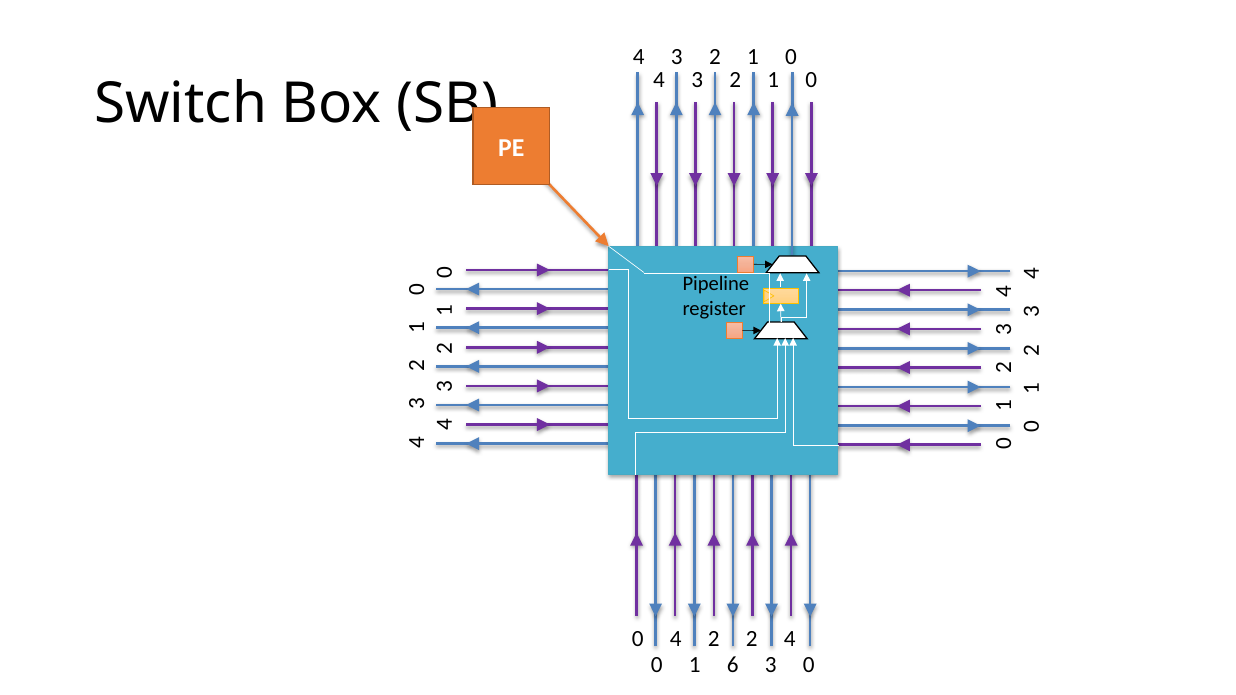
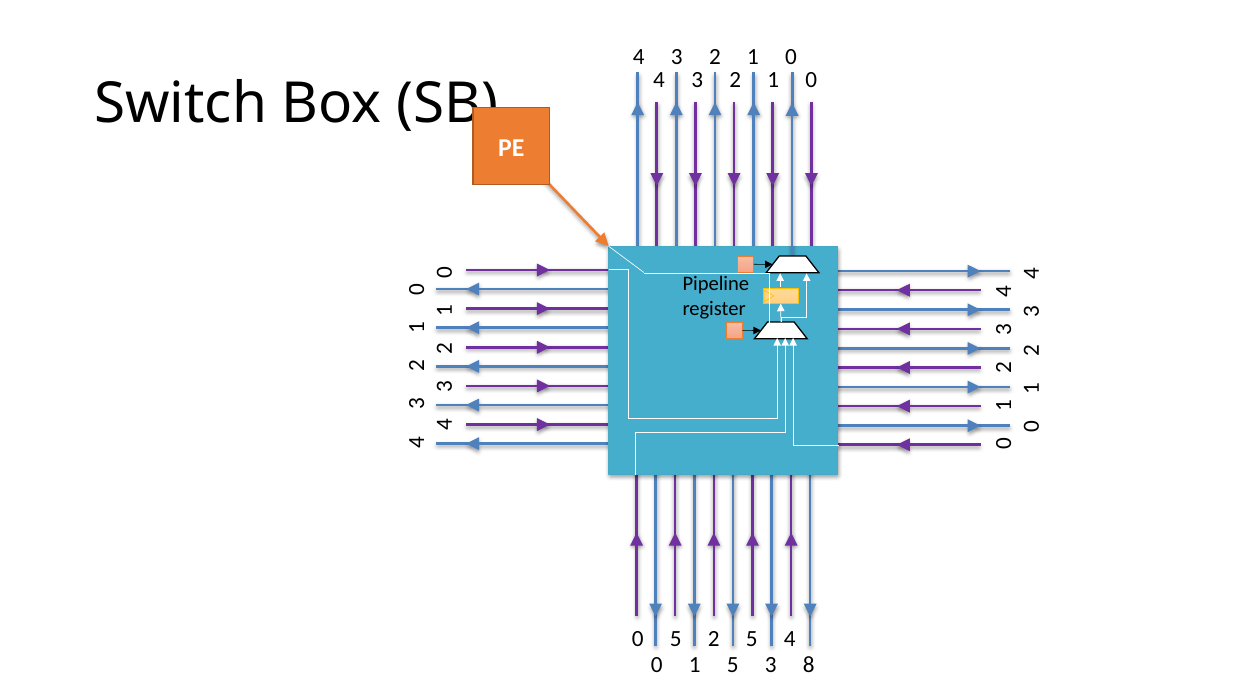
0 4: 4 -> 5 (676, 639)
2 2: 2 -> 5 (752, 639)
1 6: 6 -> 5 (733, 665)
3 0: 0 -> 8 (809, 665)
